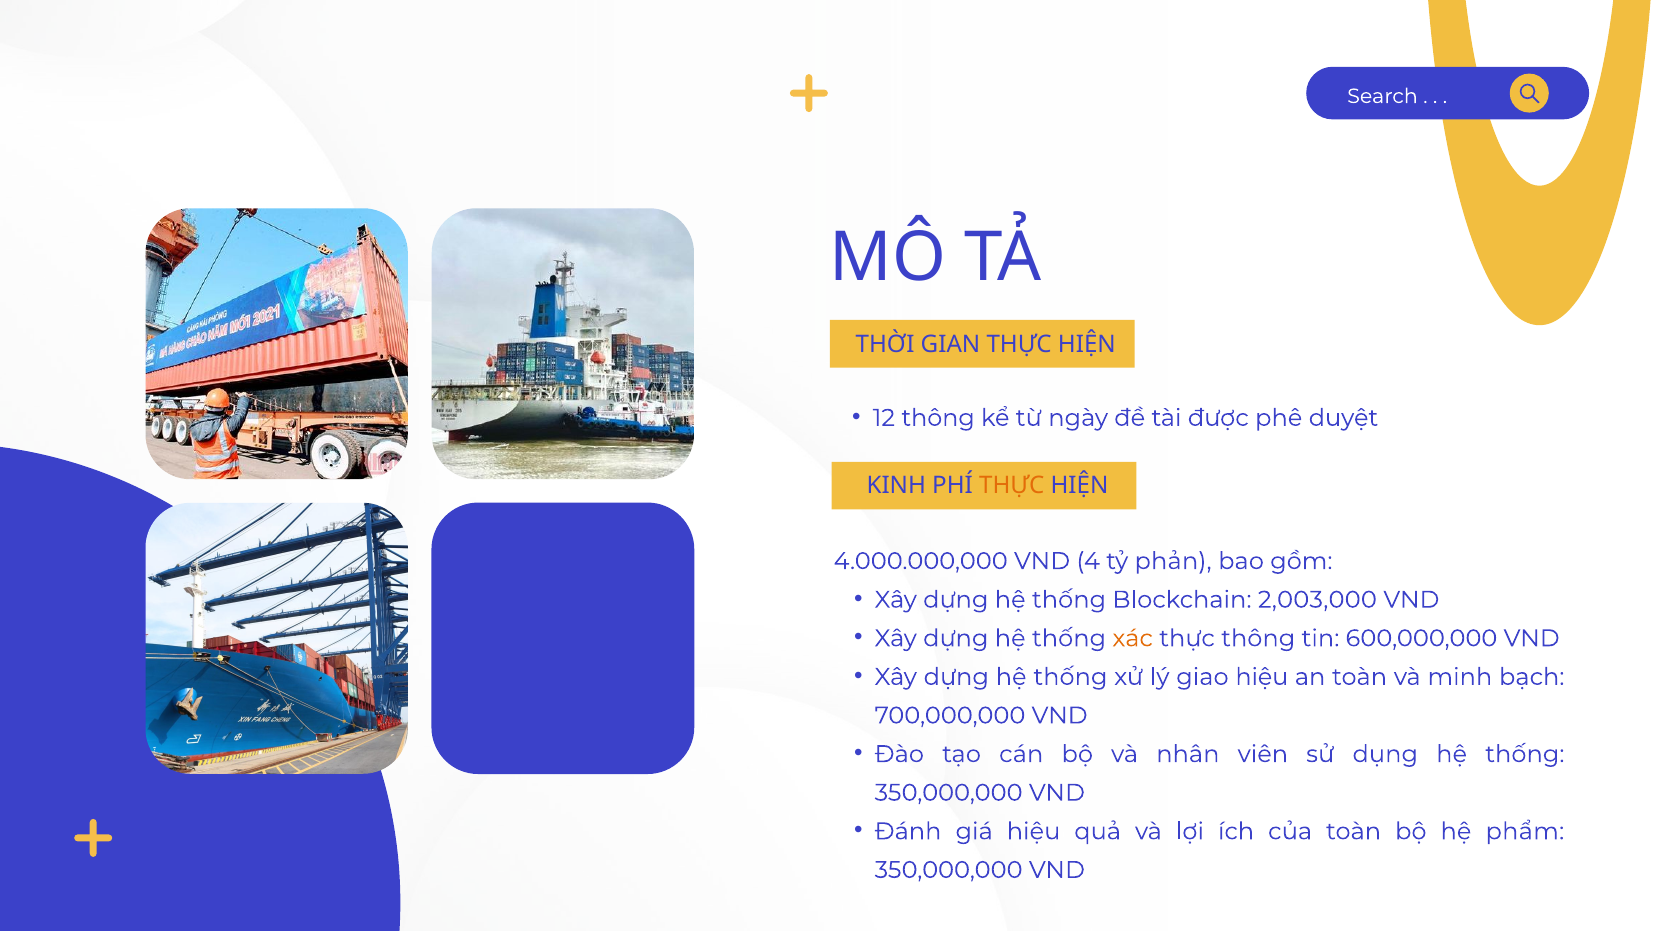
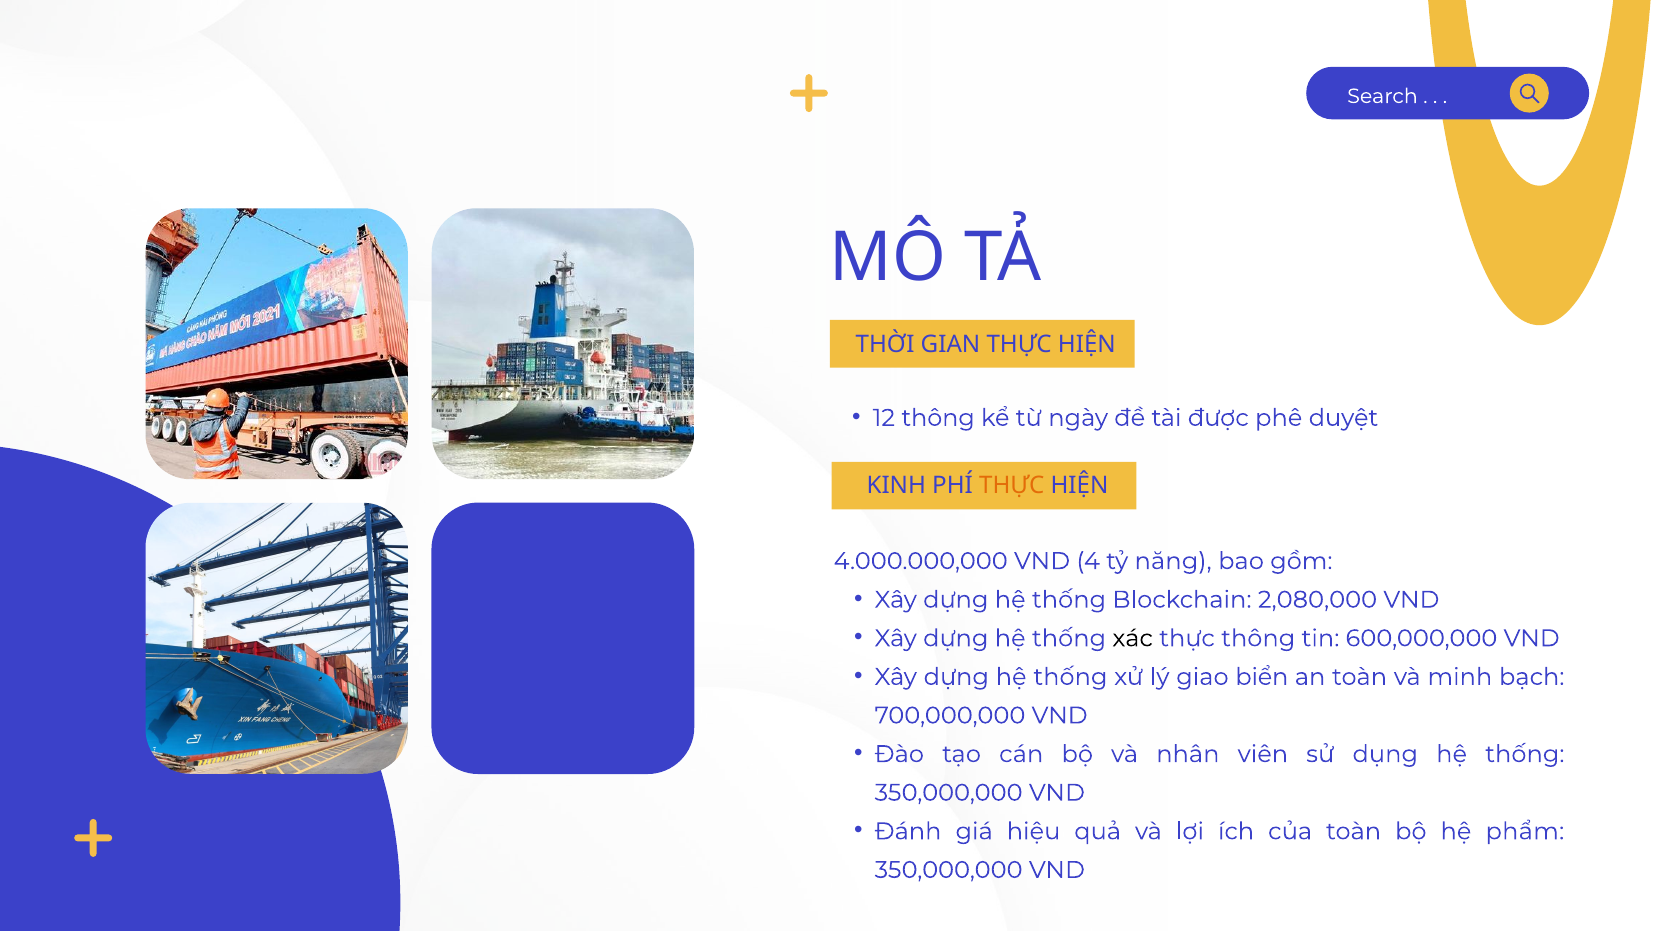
phản: phản -> năng (1173, 561)
2,003,000: 2,003,000 -> 2,080,000 (1317, 600)
xác colour: orange -> black (1133, 639)
giao hiệu: hiệu -> biển (1262, 677)
